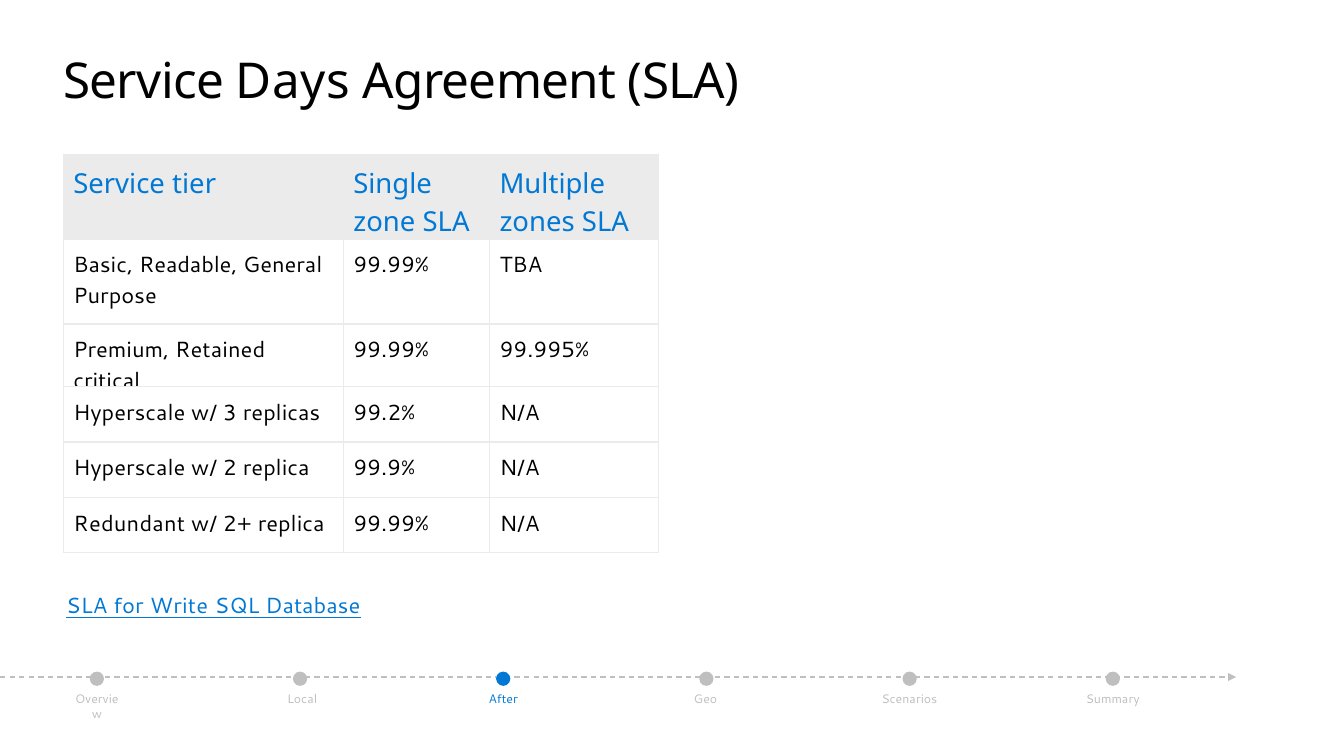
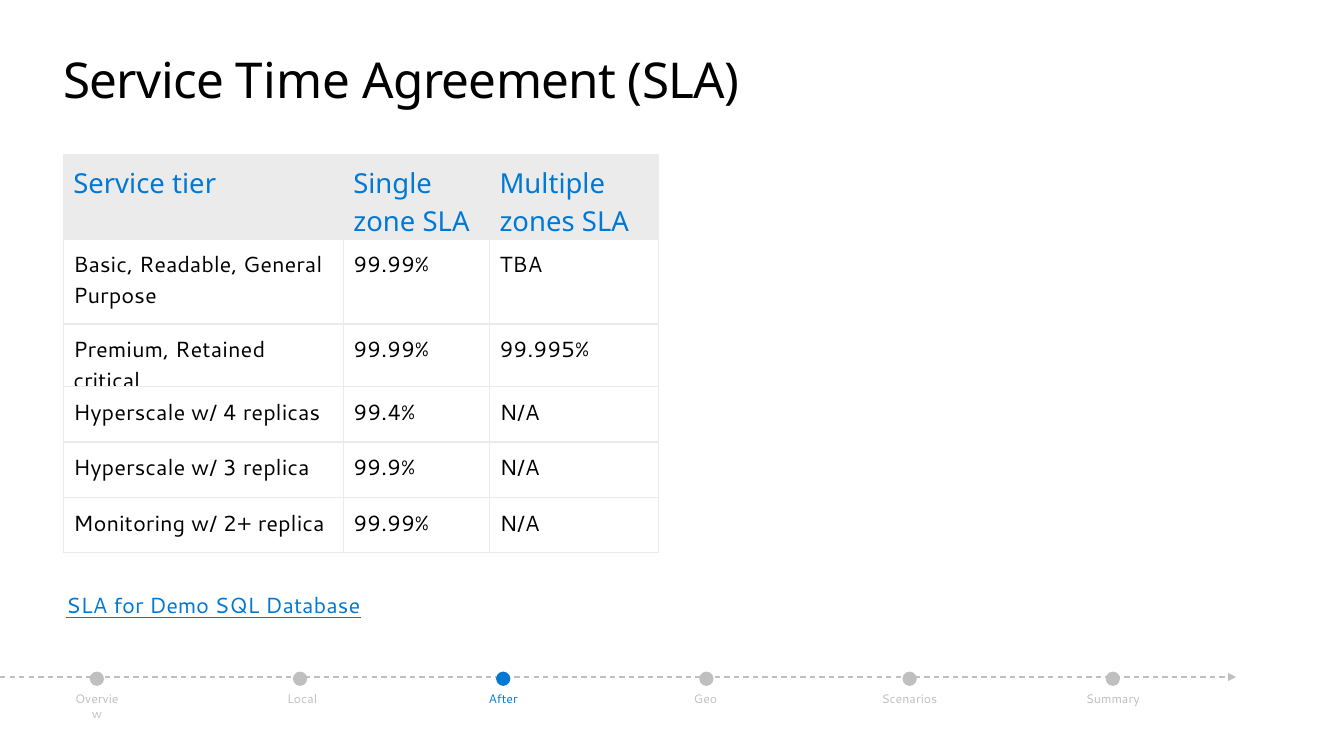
Days: Days -> Time (293, 82)
3: 3 -> 4 (230, 413)
99.2%: 99.2% -> 99.4% (384, 413)
2: 2 -> 3 (230, 468)
Redundant: Redundant -> Monitoring (129, 524)
Write: Write -> Demo (179, 606)
